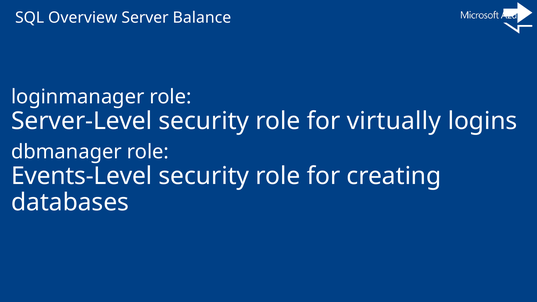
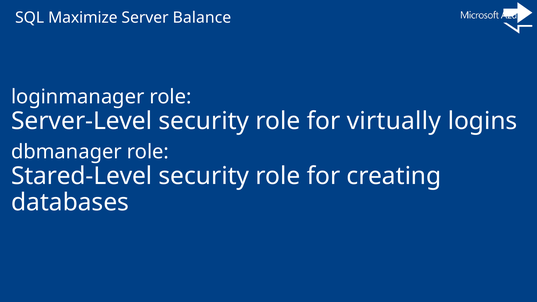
Overview: Overview -> Maximize (83, 18)
Events-Level: Events-Level -> Stared-Level (82, 176)
